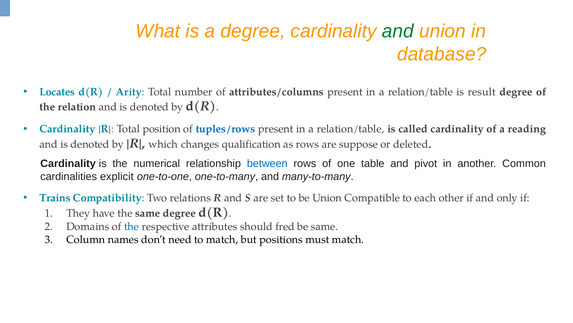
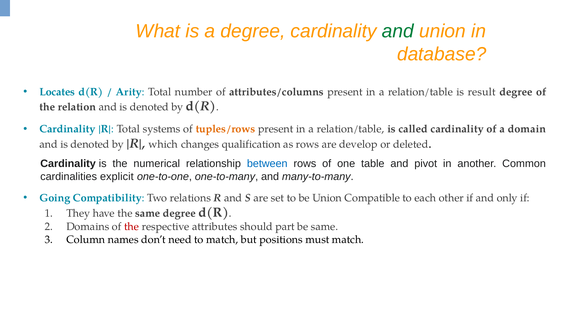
position: position -> systems (162, 129)
tuples/rows colour: blue -> orange (226, 129)
reading: reading -> domain (527, 129)
suppose: suppose -> develop (358, 144)
Trains: Trains -> Going (55, 198)
the colour: blue -> red (132, 226)
fred: fred -> part (285, 226)
